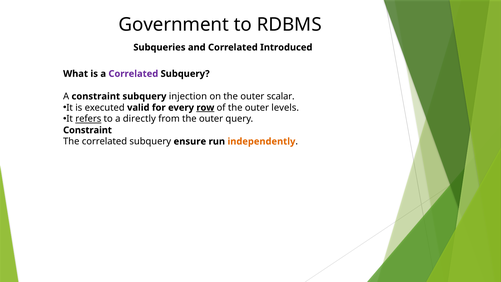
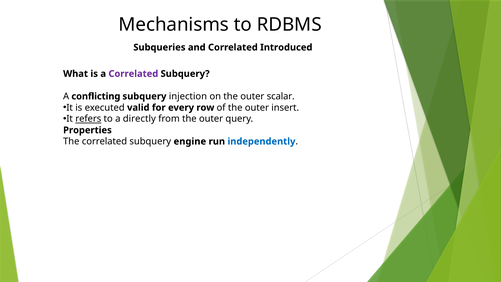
Government: Government -> Mechanisms (174, 25)
A constraint: constraint -> conflicting (96, 96)
row underline: present -> none (205, 108)
levels: levels -> insert (285, 108)
Constraint: Constraint -> Properties (87, 130)
ensure: ensure -> engine (190, 141)
independently colour: orange -> blue (261, 141)
